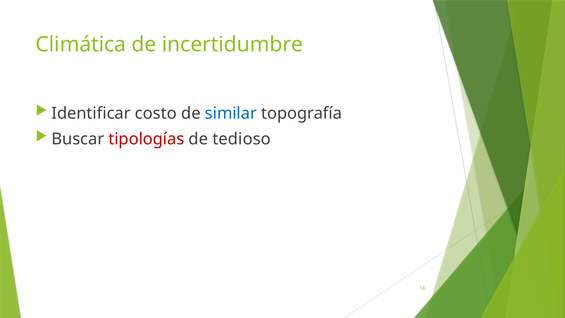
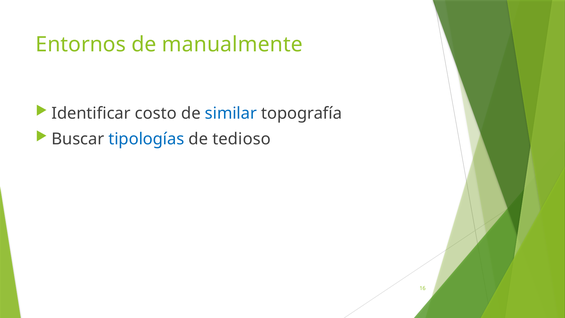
Climática: Climática -> Entornos (81, 45)
incertidumbre: incertidumbre -> manualmente (232, 45)
tipologías colour: red -> blue (146, 139)
